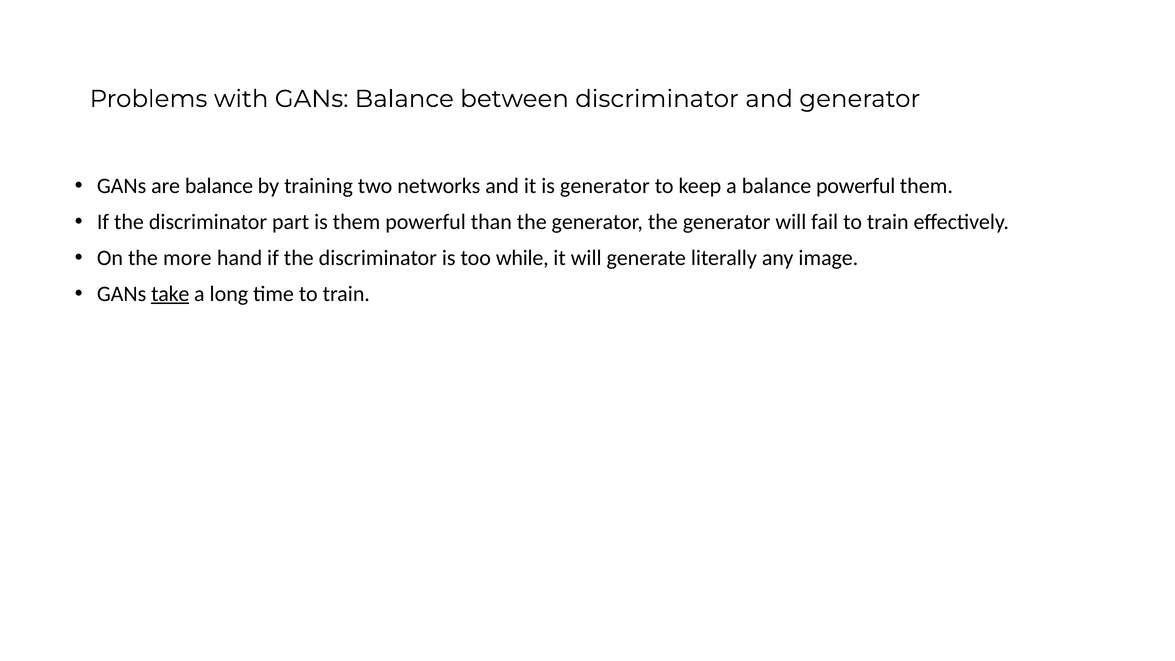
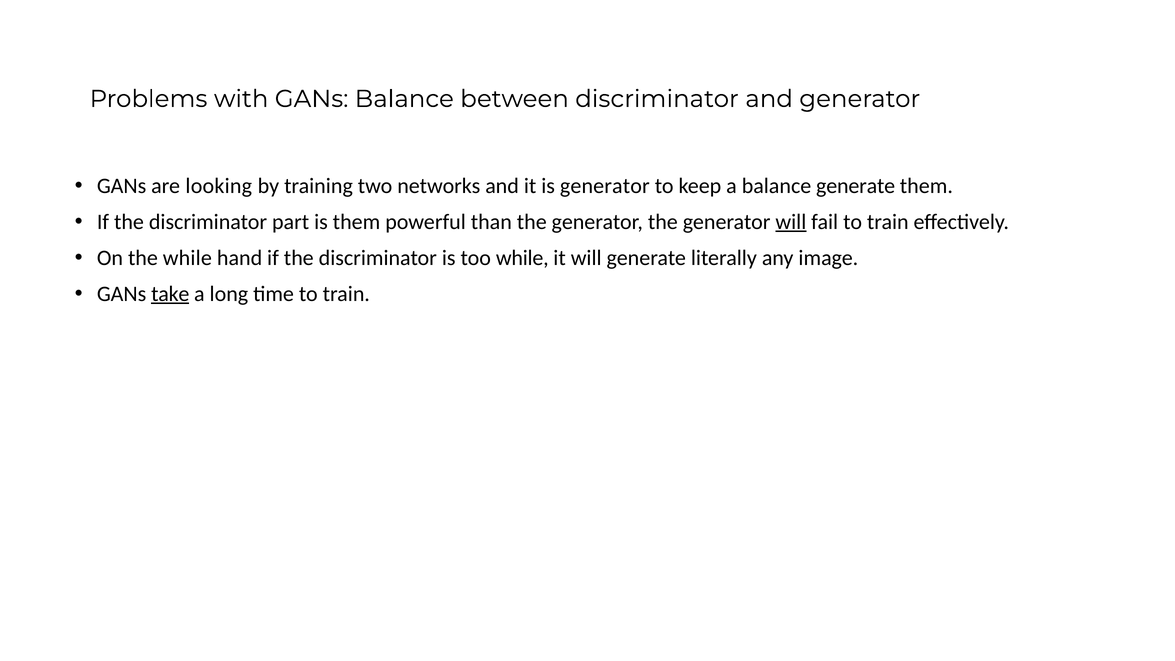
are balance: balance -> looking (219, 186)
balance powerful: powerful -> generate (856, 186)
will underline: none -> present (791, 222)
the more: more -> while (187, 258)
